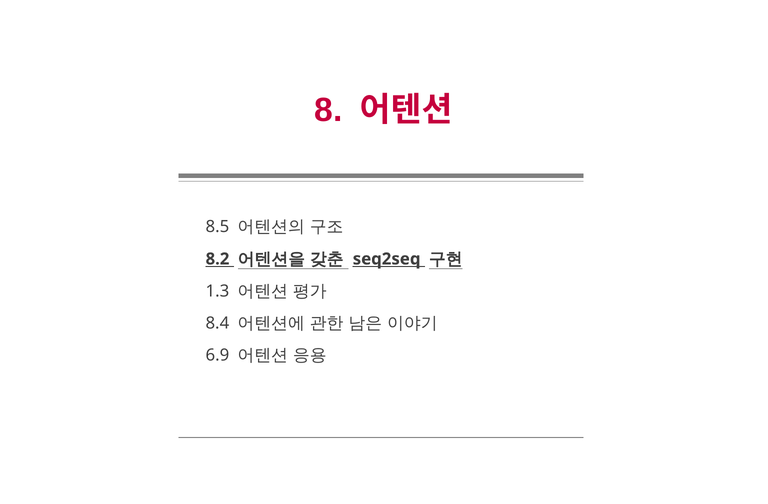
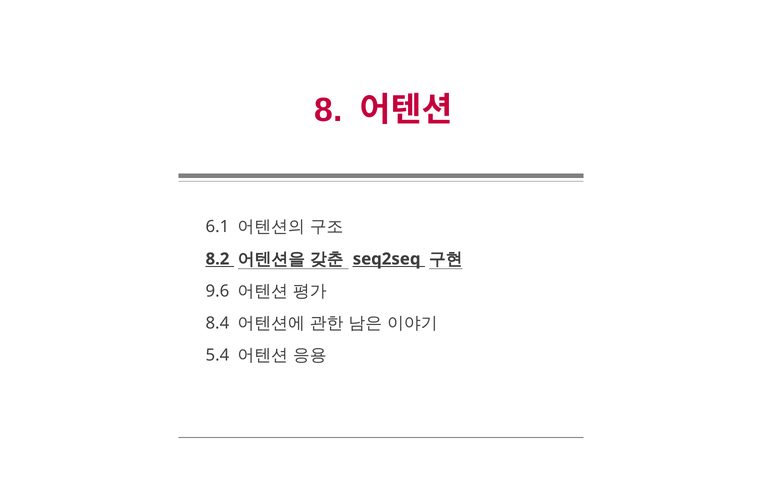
8.5: 8.5 -> 6.1 (217, 227)
1.3: 1.3 -> 9.6 (217, 291)
6.9: 6.9 -> 5.4 (217, 356)
